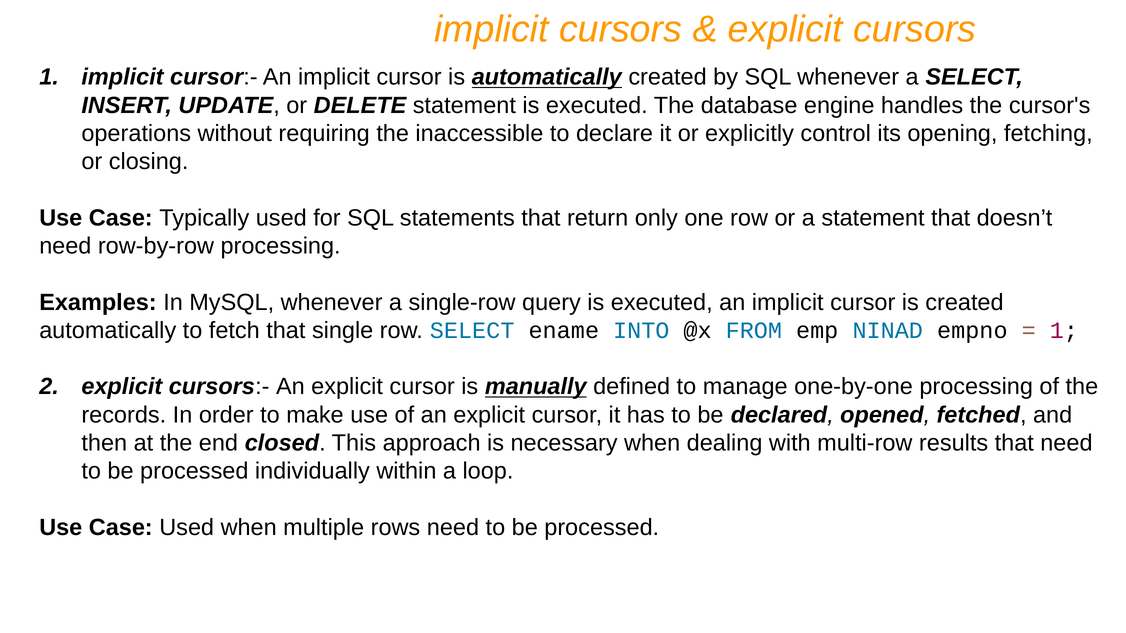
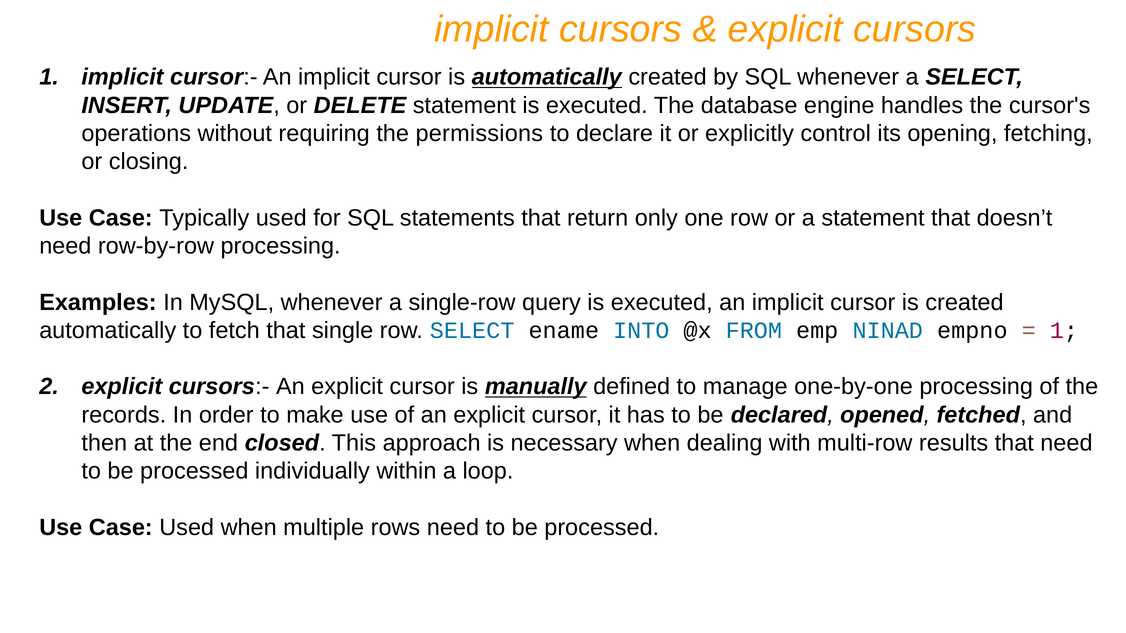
inaccessible: inaccessible -> permissions (479, 134)
